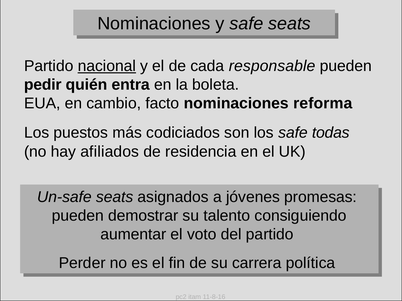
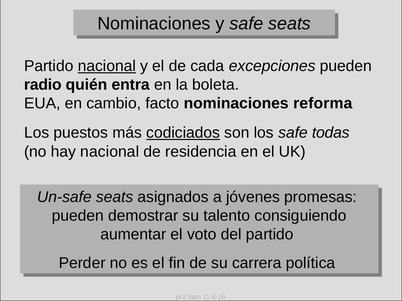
responsable: responsable -> excepciones (272, 66)
pedir: pedir -> radio (43, 85)
codiciados underline: none -> present (183, 133)
hay afiliados: afiliados -> nacional (110, 152)
